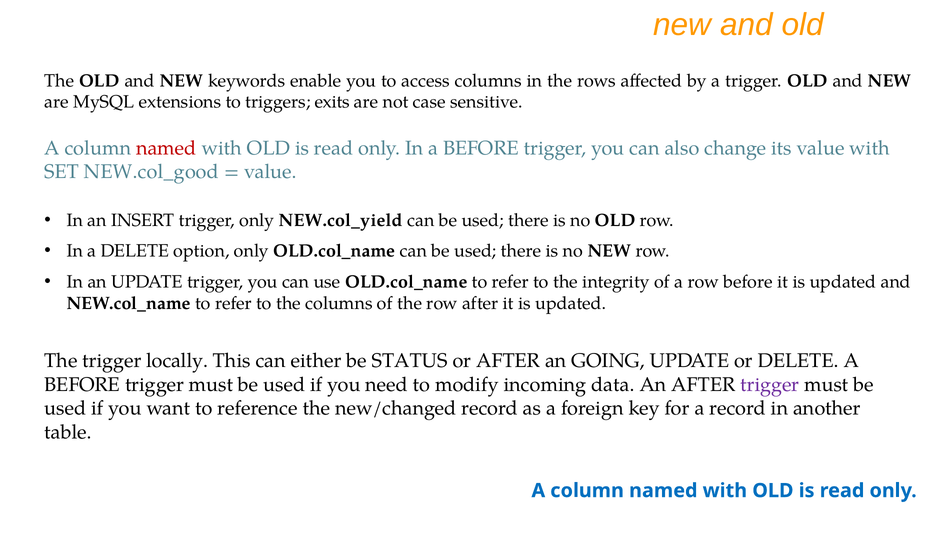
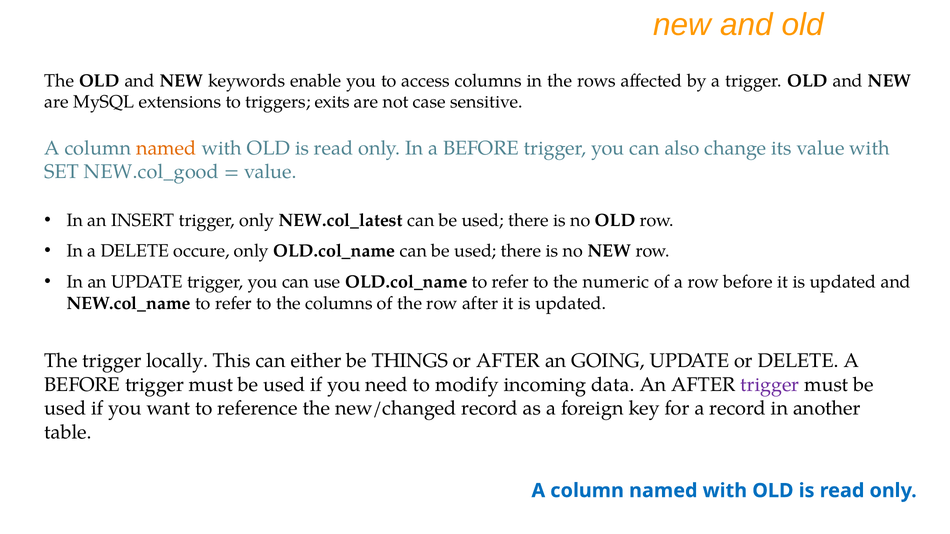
named colour: red -> orange (166, 148)
NEW.col_yield: NEW.col_yield -> NEW.col_latest (341, 220)
option: option -> occure (202, 251)
integrity: integrity -> numeric (616, 282)
STATUS: STATUS -> THINGS (410, 361)
